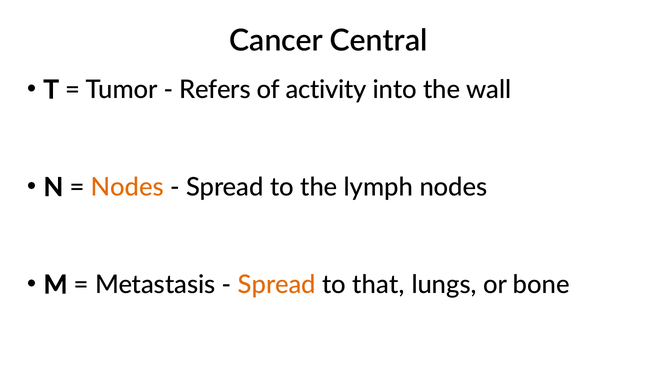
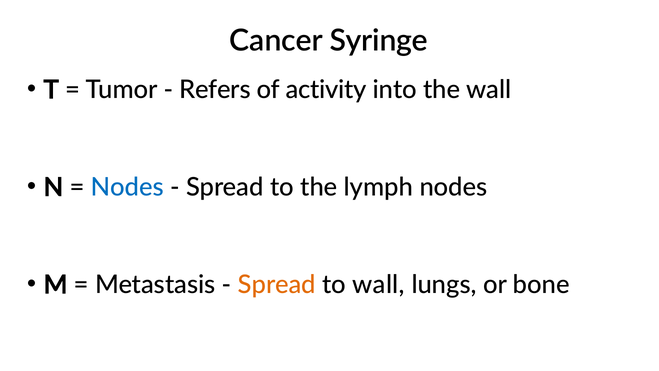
Central: Central -> Syringe (379, 41)
Nodes colour: orange -> blue (127, 187)
to that: that -> wall (379, 285)
